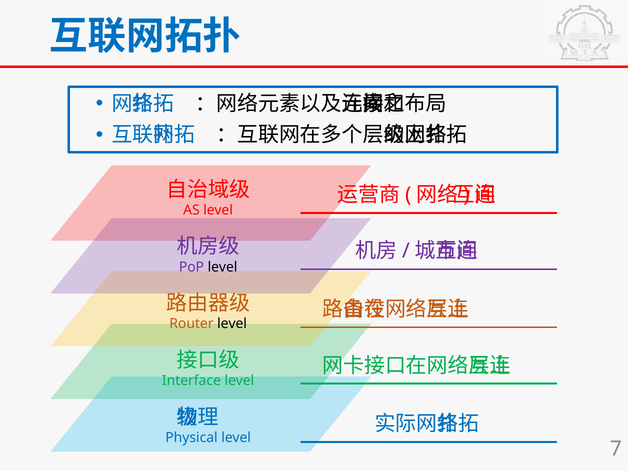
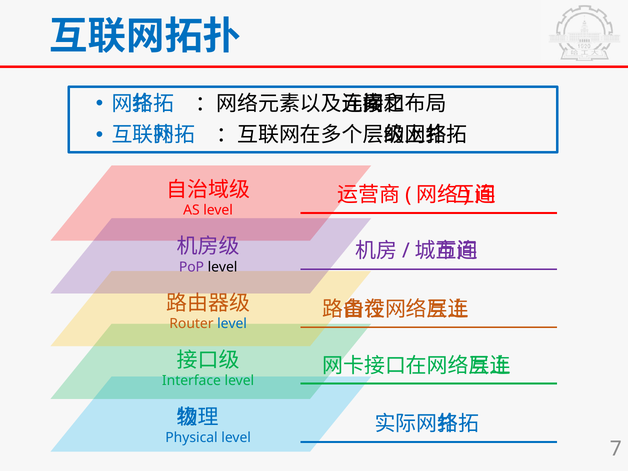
level colour: black -> blue (232, 324)
